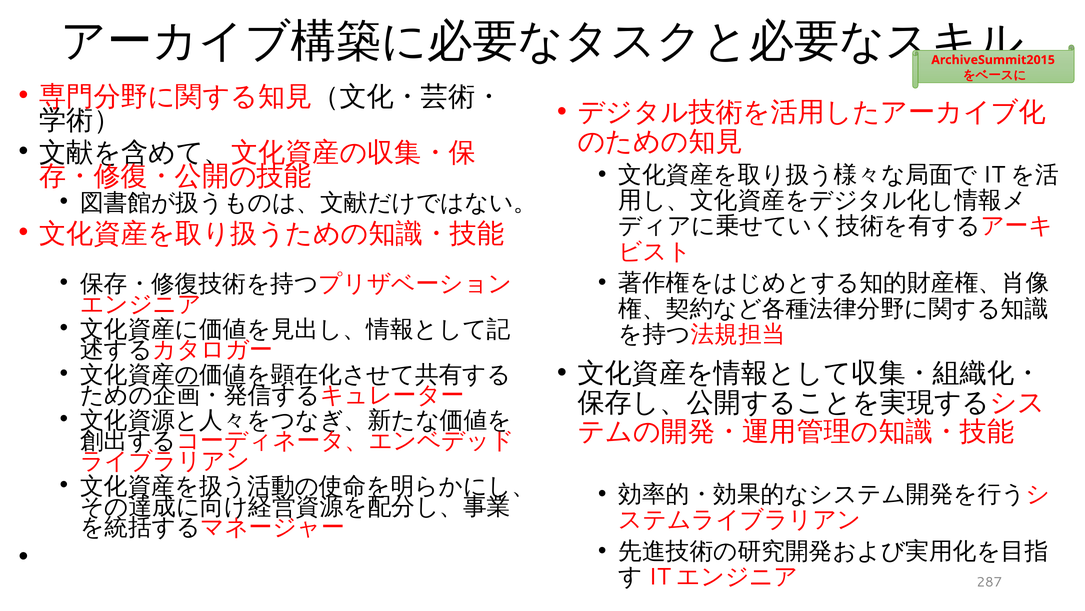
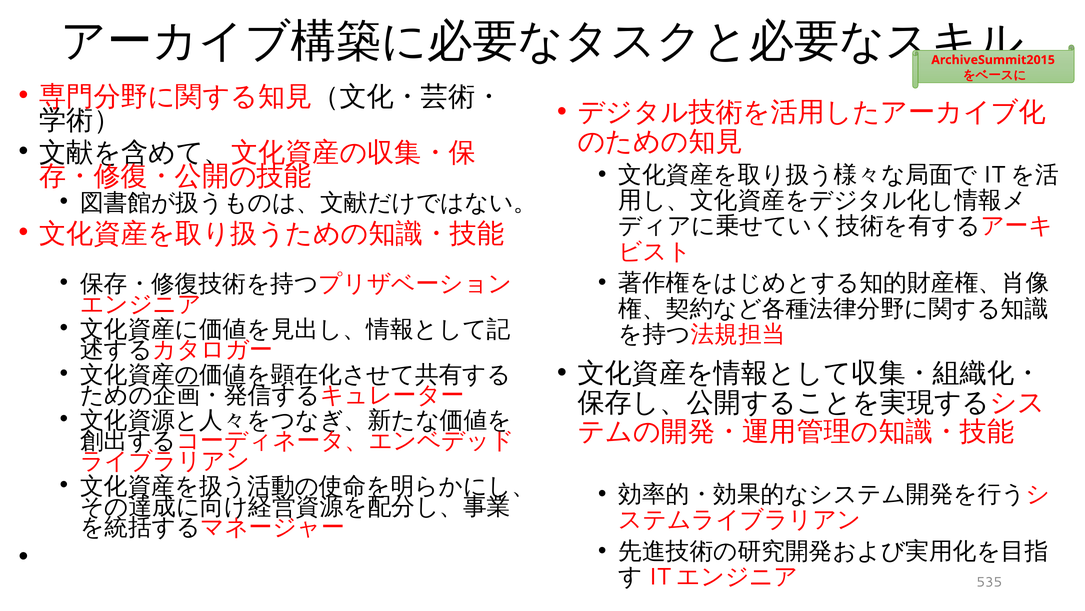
287: 287 -> 535 (989, 581)
